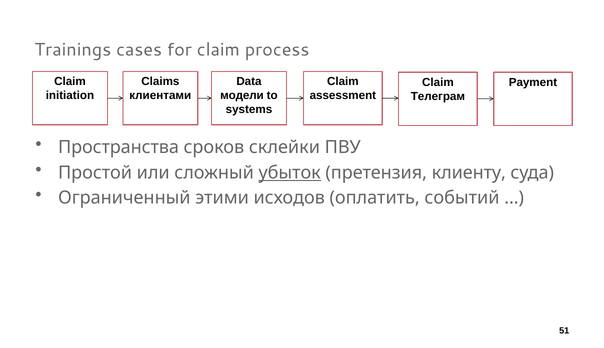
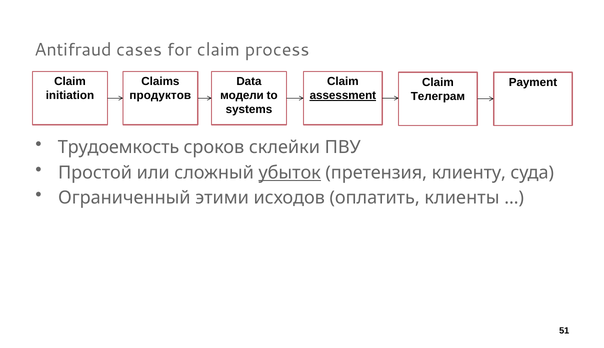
Trainings: Trainings -> Antifraud (73, 50)
клиентами: клиентами -> продуктов (160, 96)
assessment underline: none -> present (343, 96)
Пространства: Пространства -> Трудоемкость (119, 147)
событий: событий -> клиенты (462, 198)
